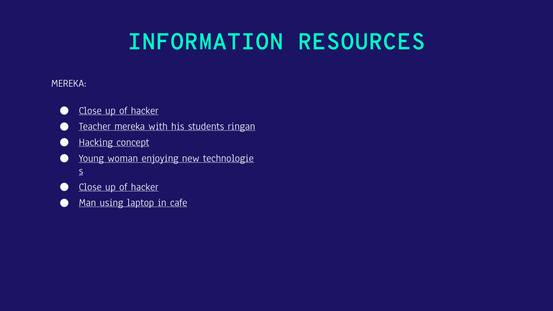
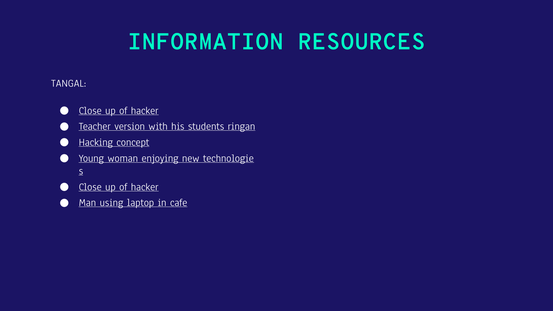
MEREKA: MEREKA -> TANGAL (69, 83)
Teacher mereka: mereka -> version (130, 126)
